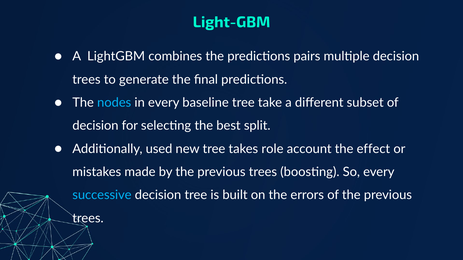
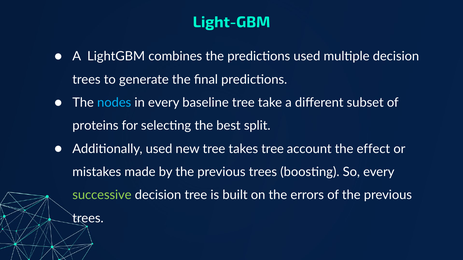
predictions pairs: pairs -> used (307, 56)
decision: decision -> proteins (95, 126)
takes role: role -> tree (273, 149)
successive colour: light blue -> light green (102, 195)
